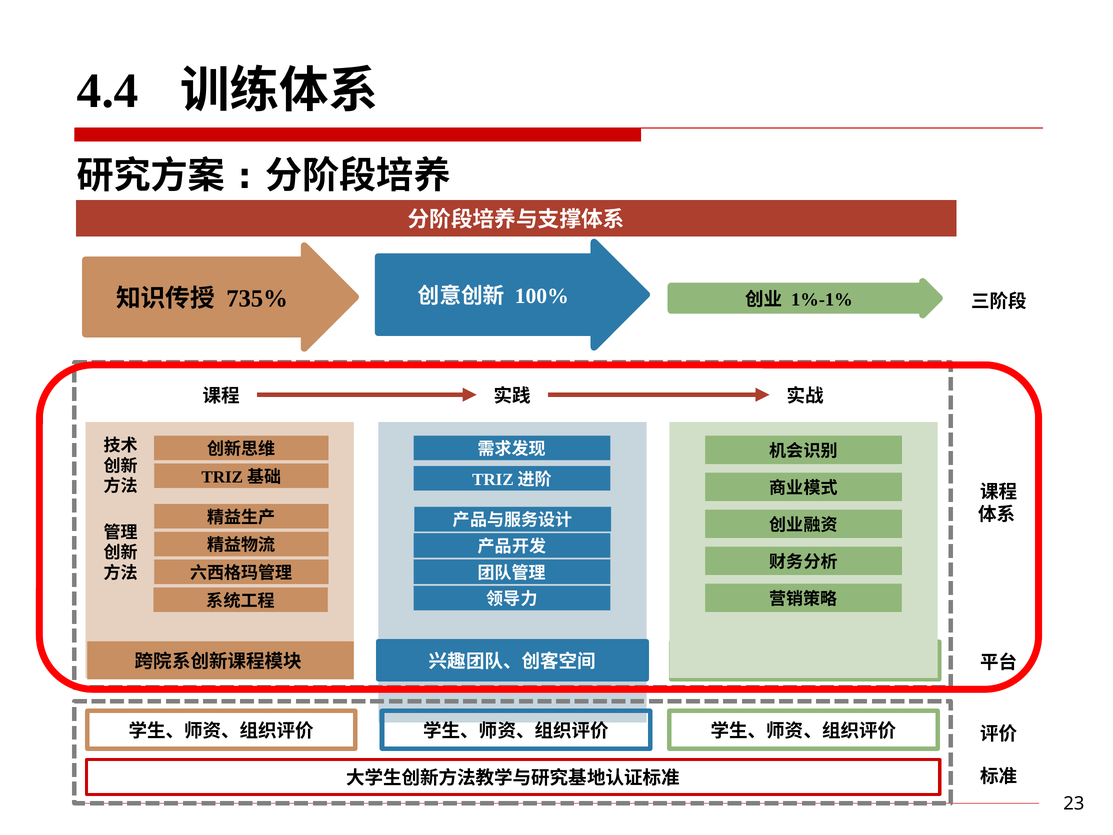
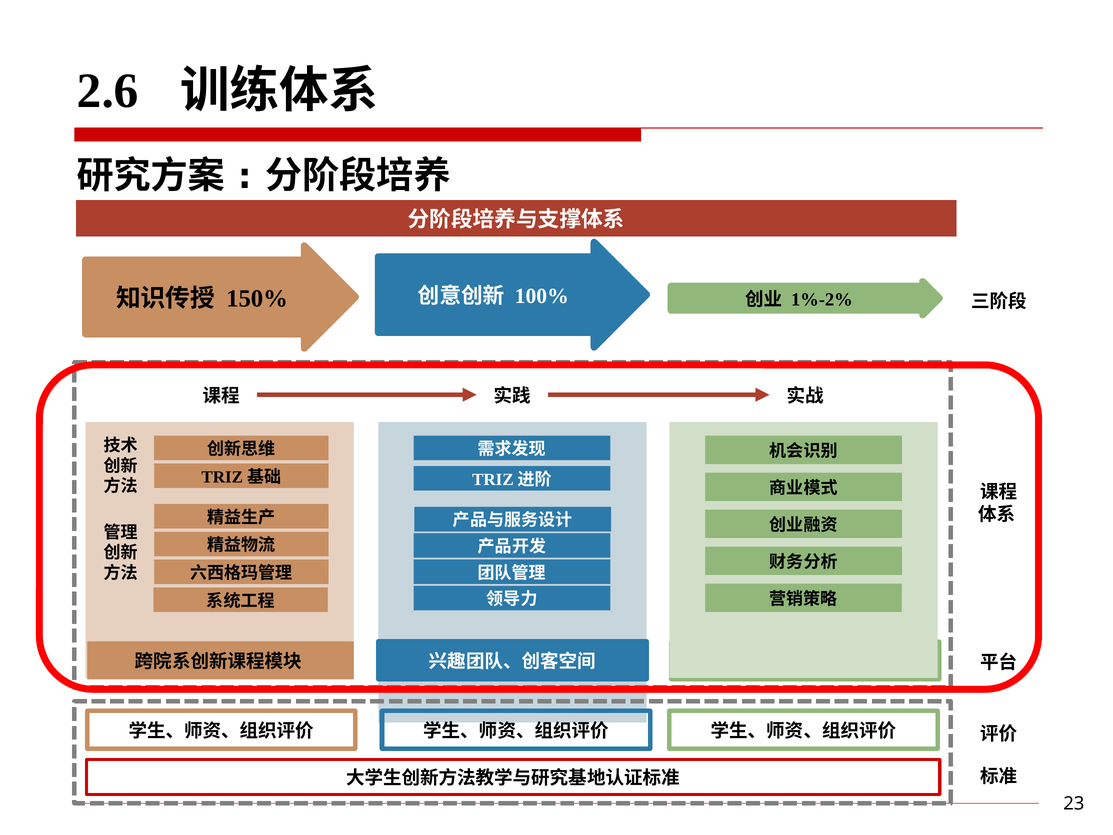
4.4: 4.4 -> 2.6 (108, 91)
735%: 735% -> 150% (257, 299)
1%-1%: 1%-1% -> 1%-2% (822, 299)
